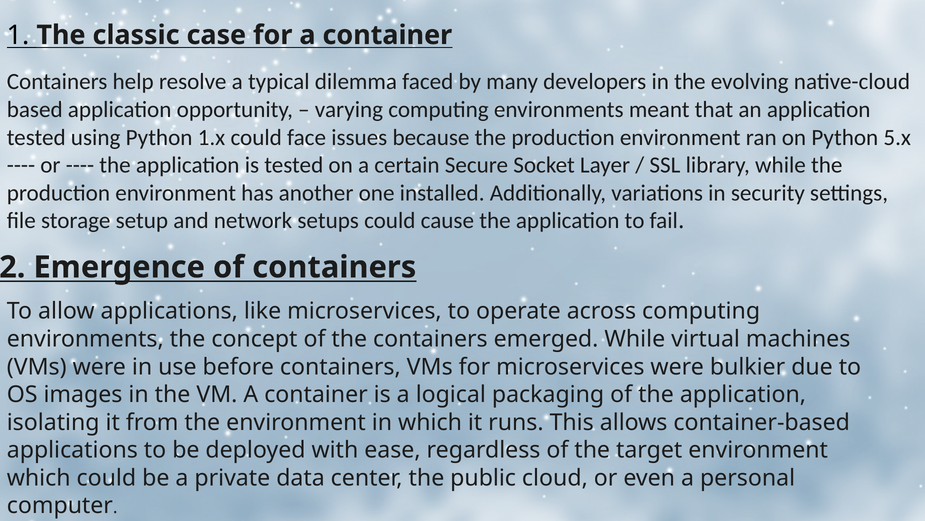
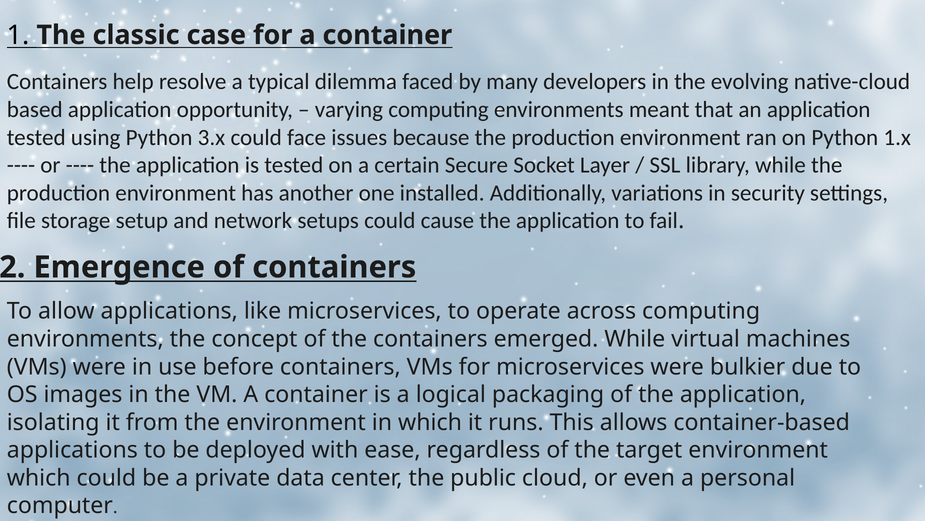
1.x: 1.x -> 3.x (211, 137)
5.x: 5.x -> 1.x (897, 137)
